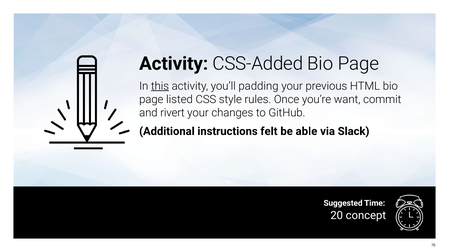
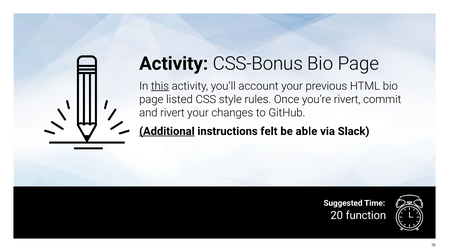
CSS-Added: CSS-Added -> CSS-Bonus (258, 64)
padding: padding -> account (259, 86)
you’re want: want -> rivert (347, 100)
Additional underline: none -> present (167, 132)
concept: concept -> function (366, 216)
